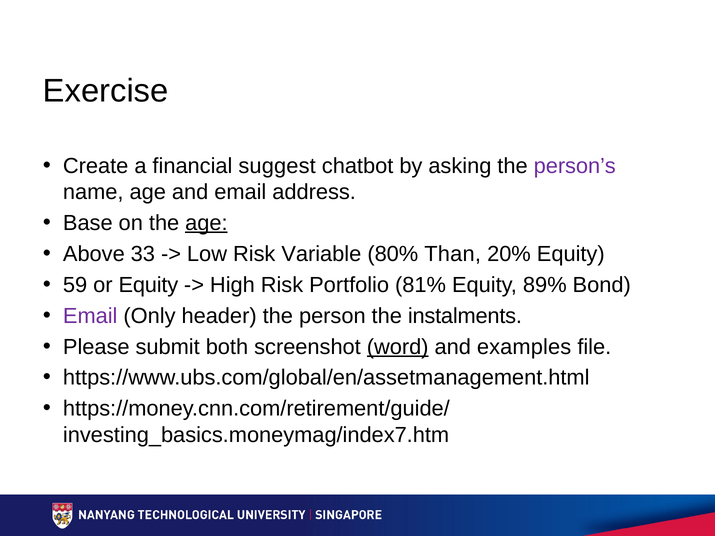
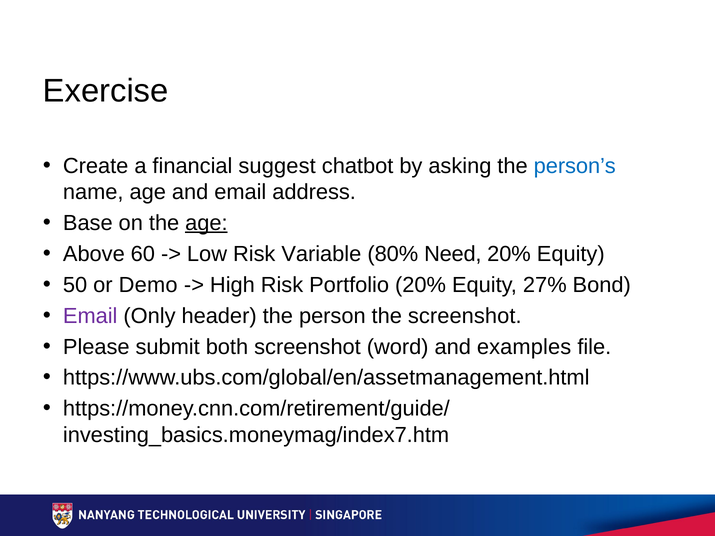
person’s colour: purple -> blue (575, 166)
33: 33 -> 60 (143, 254)
Than: Than -> Need (453, 254)
59: 59 -> 50 (75, 285)
or Equity: Equity -> Demo (148, 285)
Portfolio 81%: 81% -> 20% (421, 285)
89%: 89% -> 27% (545, 285)
the instalments: instalments -> screenshot (465, 316)
word underline: present -> none (398, 347)
